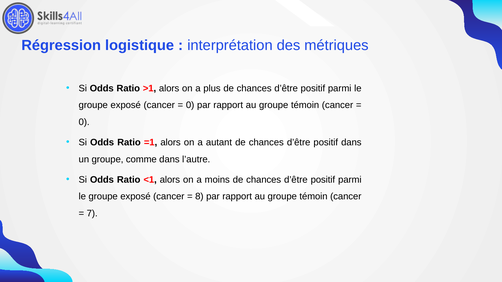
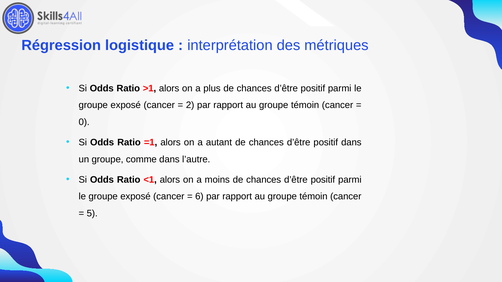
0: 0 -> 2 (190, 105)
8: 8 -> 6 (199, 197)
7: 7 -> 5 (92, 214)
